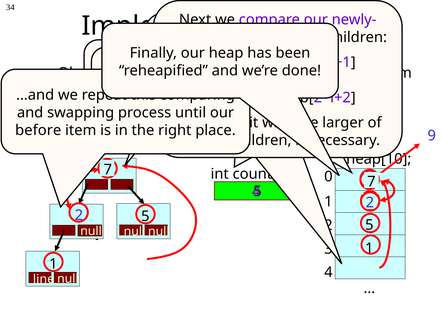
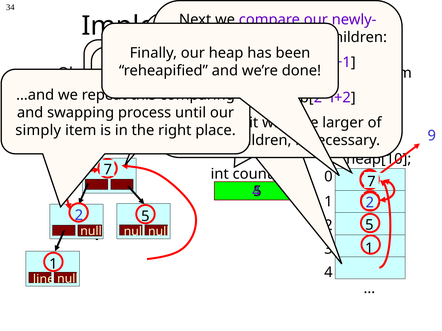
before: before -> simply (38, 130)
